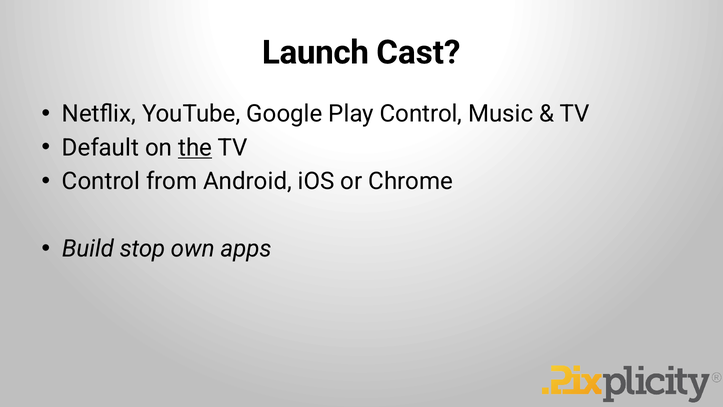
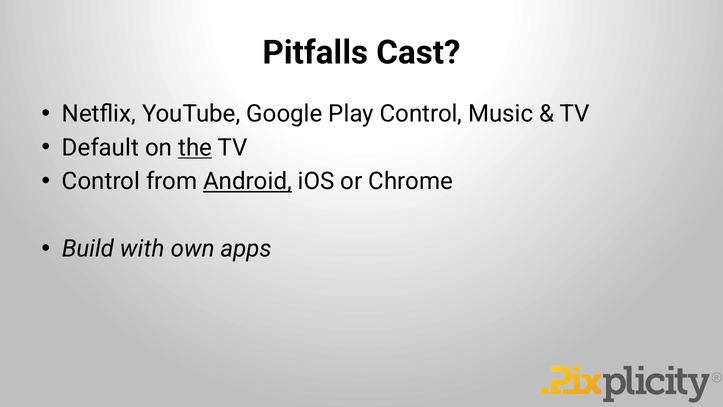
Launch: Launch -> Pitfalls (315, 52)
Android underline: none -> present (248, 181)
stop: stop -> with (142, 249)
